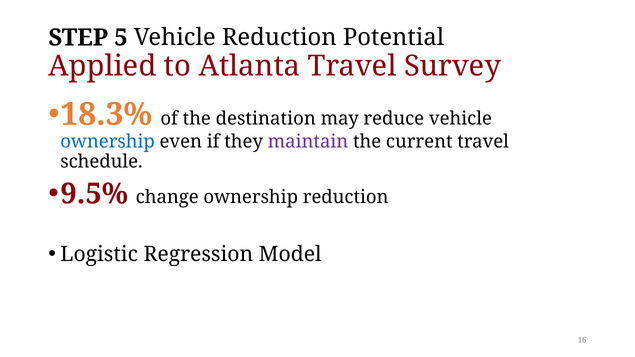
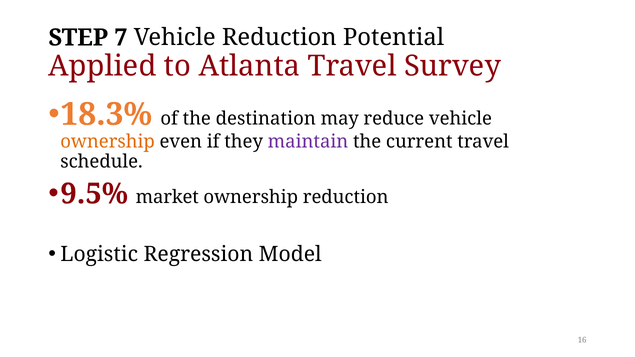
5: 5 -> 7 (121, 38)
ownership colour: blue -> orange (108, 142)
change: change -> market (167, 197)
